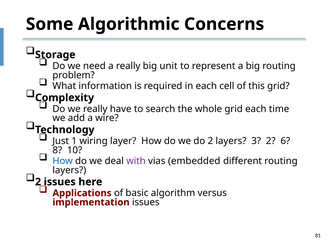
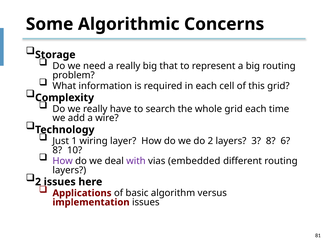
unit: unit -> that (169, 66)
3 2: 2 -> 8 (271, 141)
How colour: blue -> purple (63, 161)
